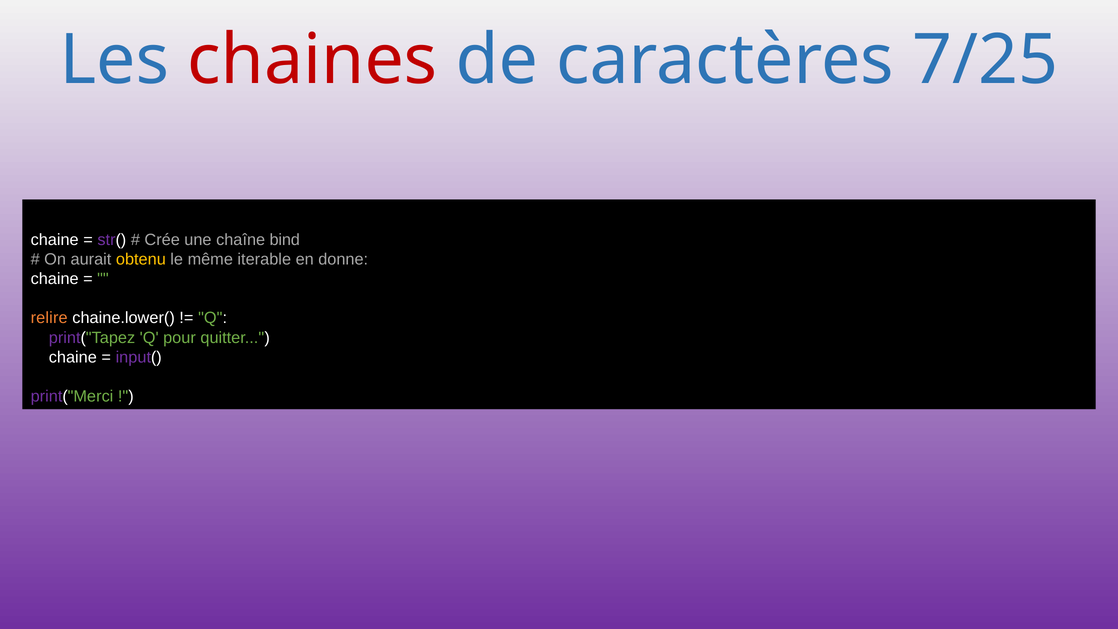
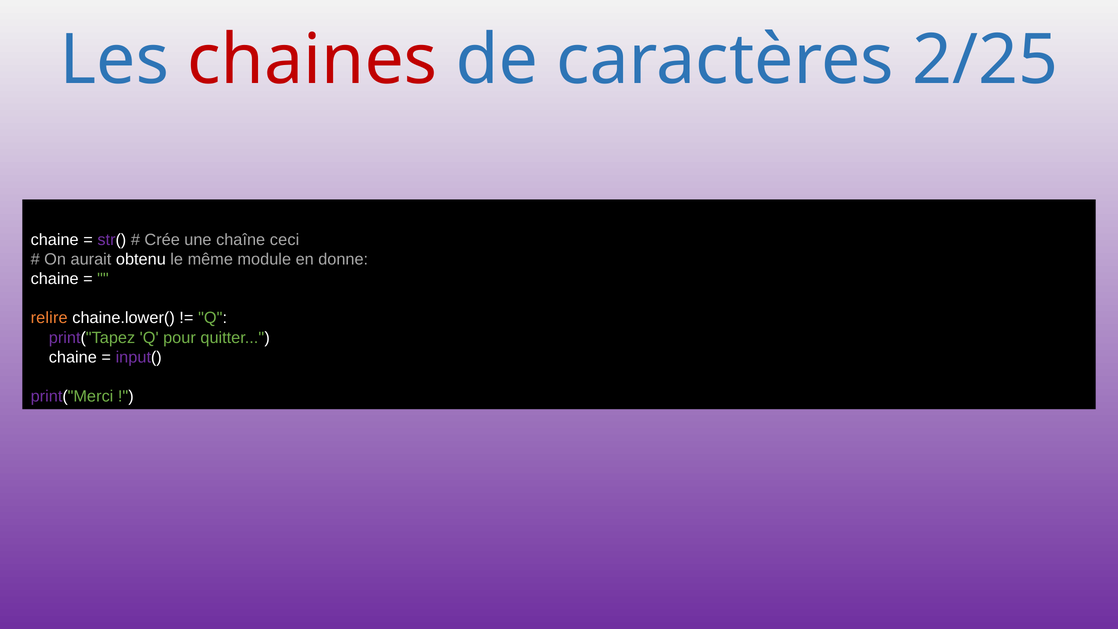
7/25: 7/25 -> 2/25 (985, 60)
bind: bind -> ceci (285, 240)
obtenu colour: yellow -> white (141, 259)
iterable: iterable -> module (264, 259)
